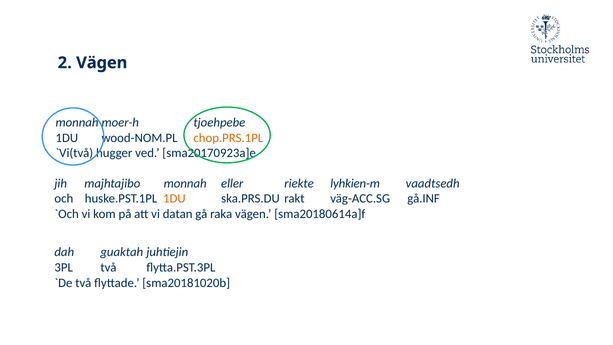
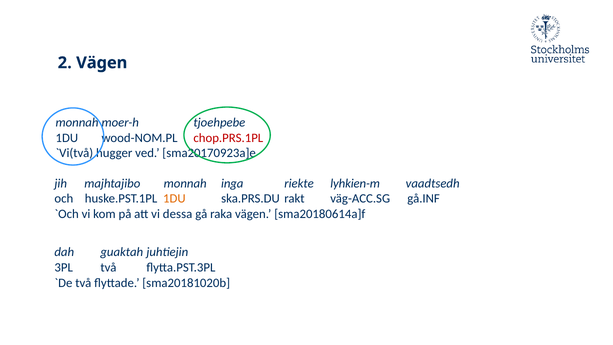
chop.PRS.1PL colour: orange -> red (228, 138)
eller: eller -> inga (232, 183)
datan: datan -> dessa (178, 214)
